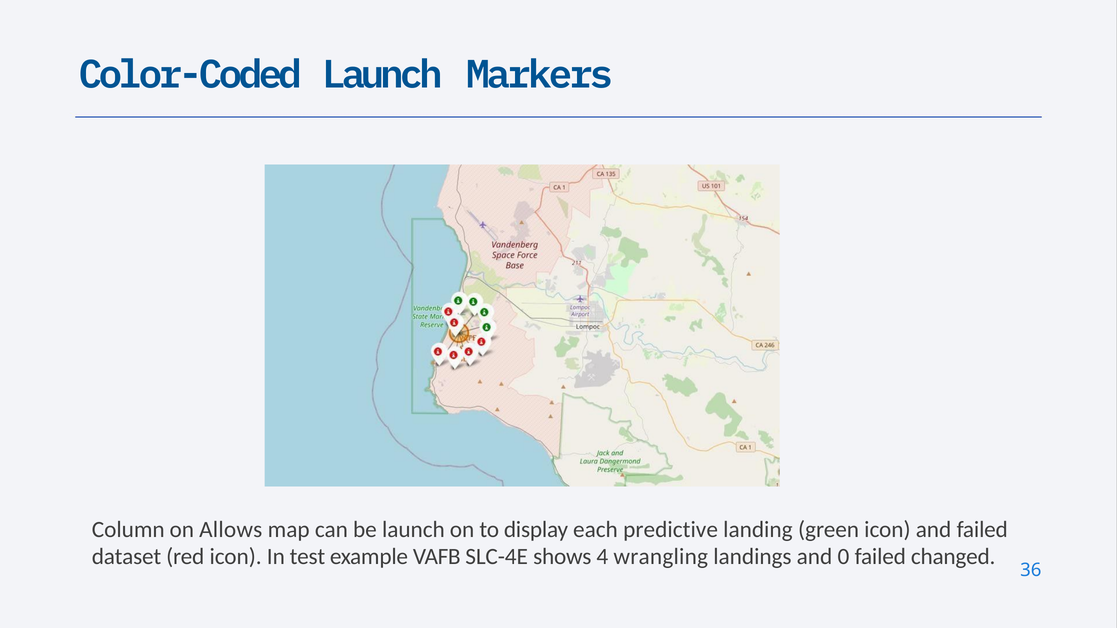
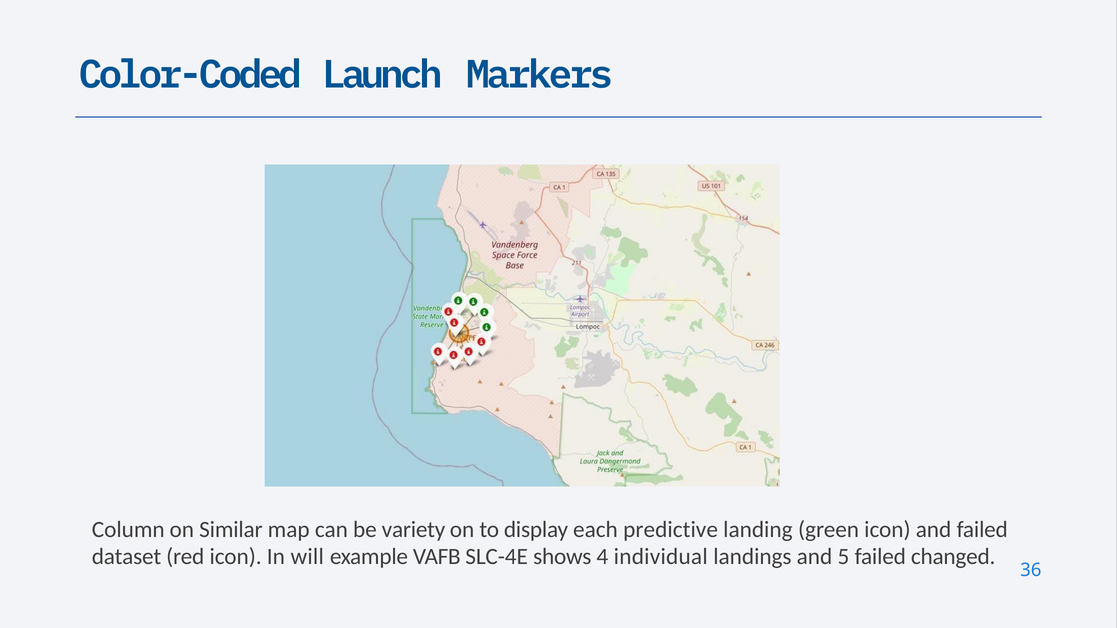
Allows: Allows -> Similar (231, 530)
be launch: launch -> variety (414, 530)
test: test -> will (307, 557)
wrangling: wrangling -> individual (661, 557)
0: 0 -> 5 (844, 557)
